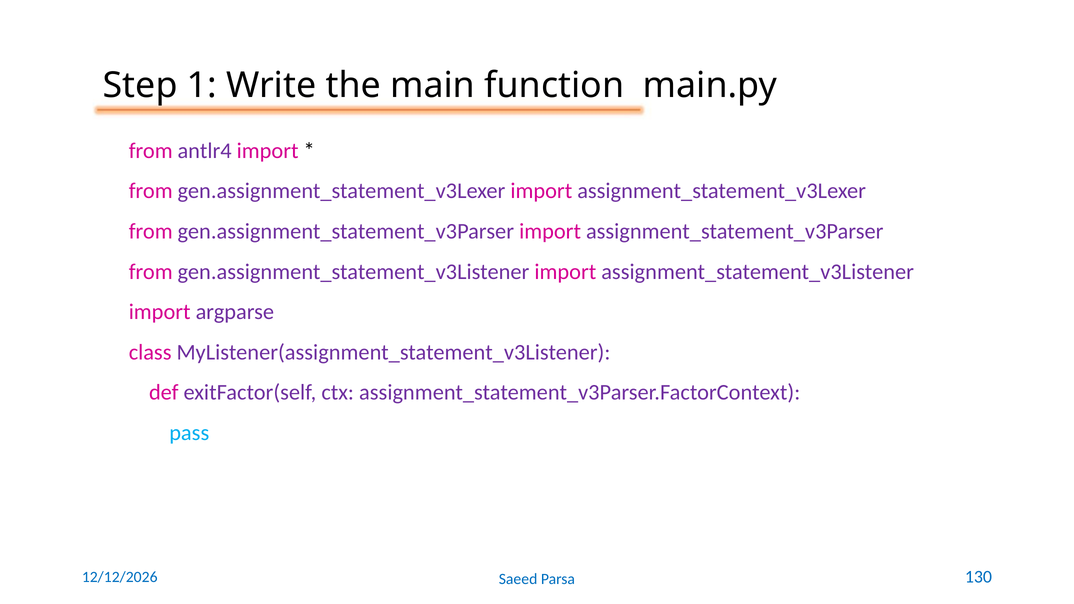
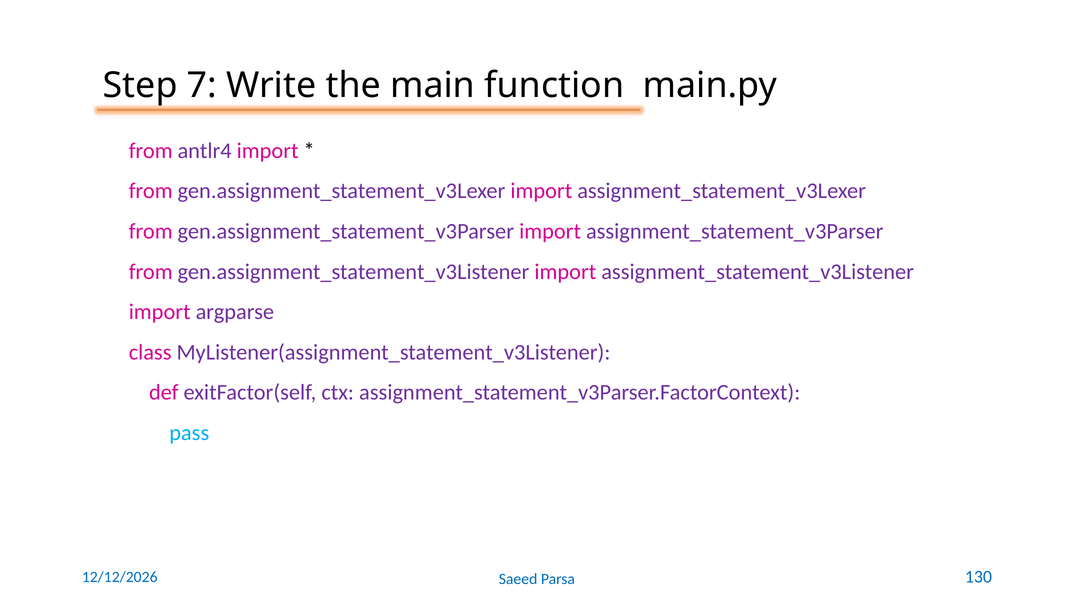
1: 1 -> 7 (202, 86)
